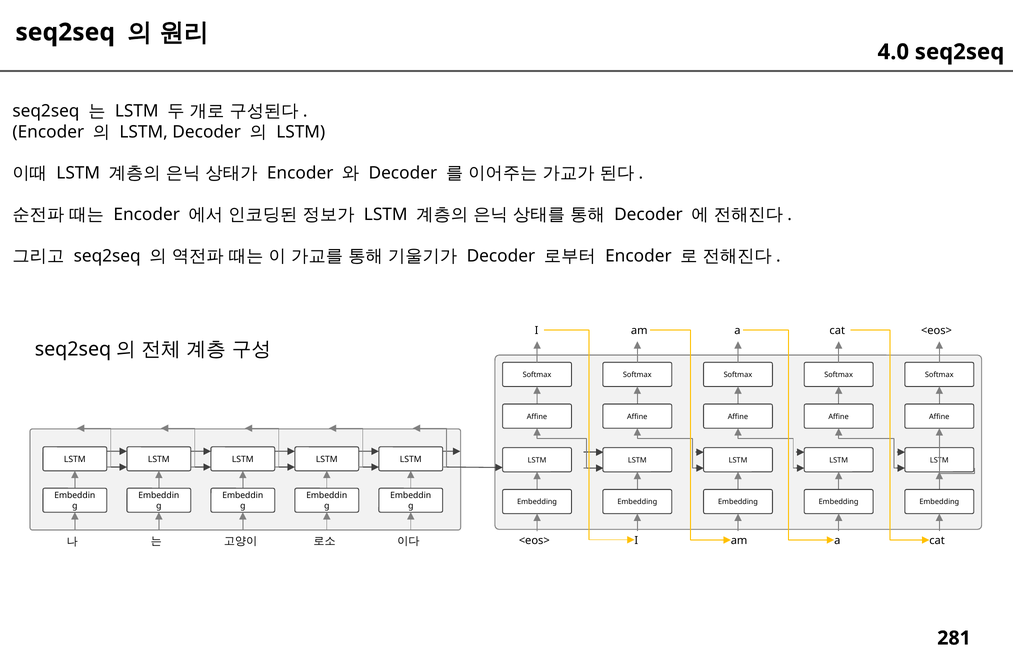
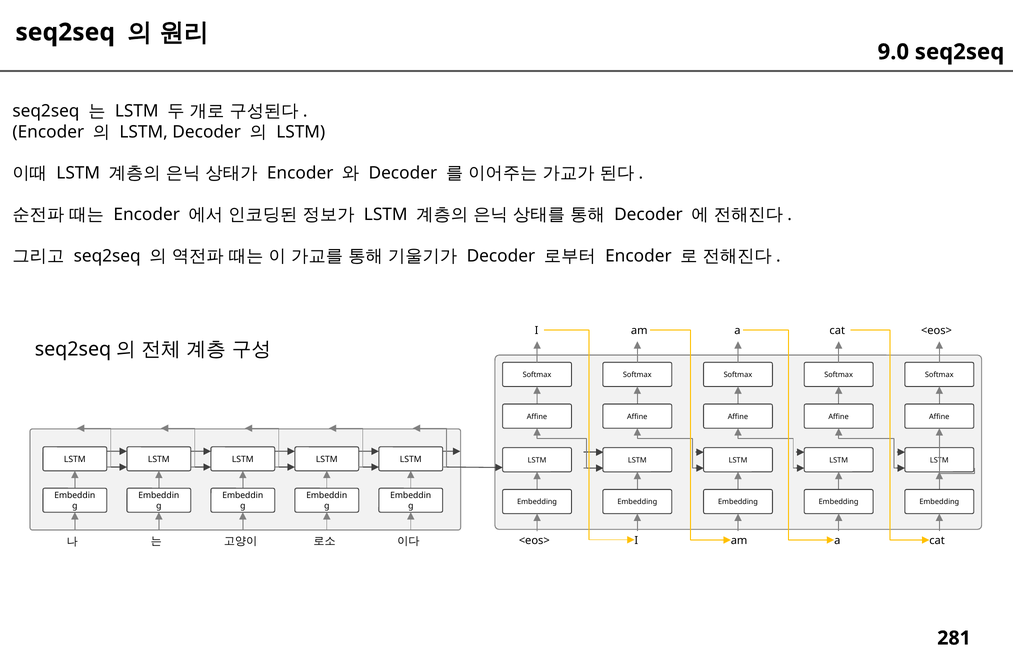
4.0: 4.0 -> 9.0 (893, 52)
